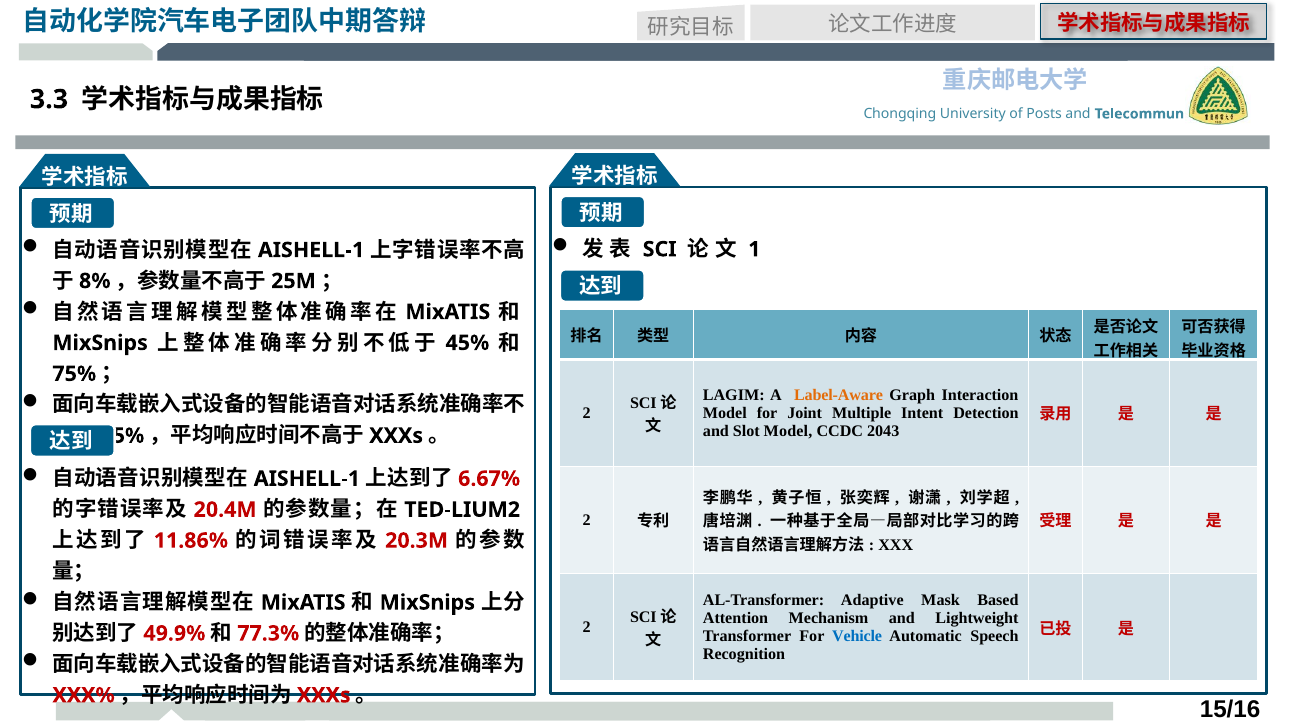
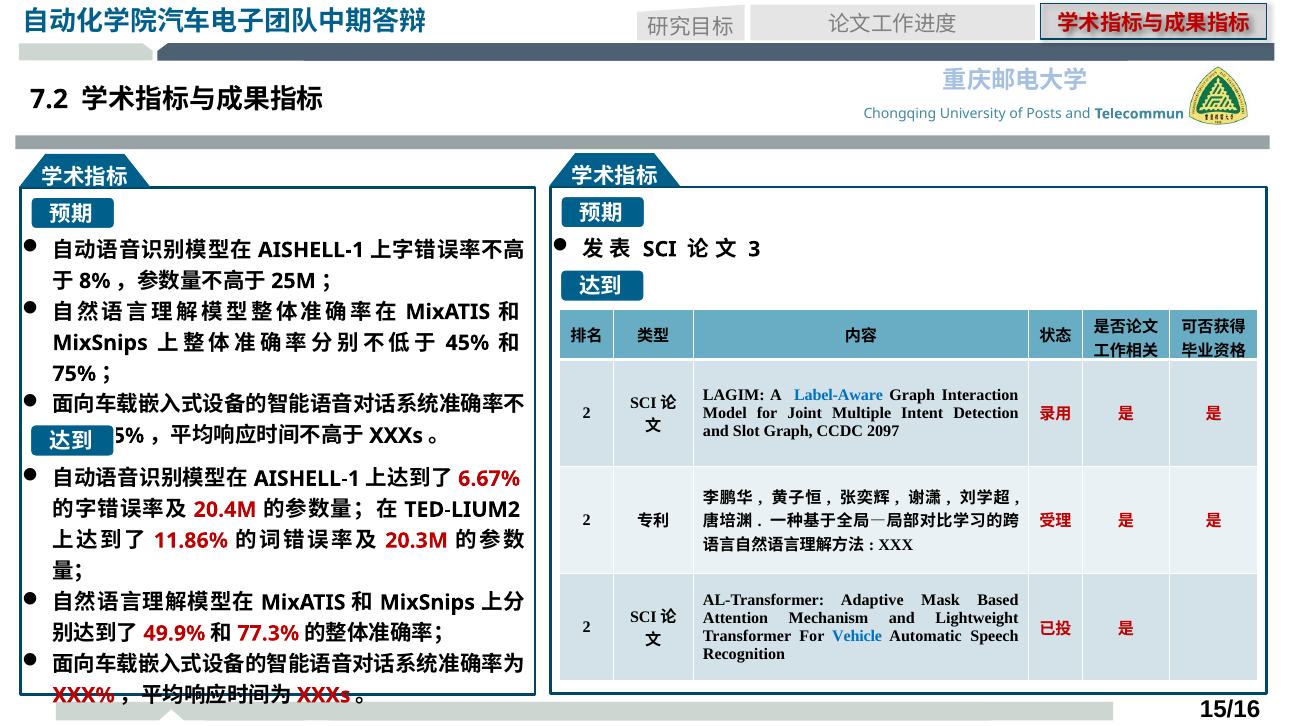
3.3: 3.3 -> 7.2 (49, 99)
1: 1 -> 3 (754, 249)
Label-Aware colour: orange -> blue (838, 395)
Slot Model: Model -> Graph (788, 431)
2043: 2043 -> 2097 (883, 431)
